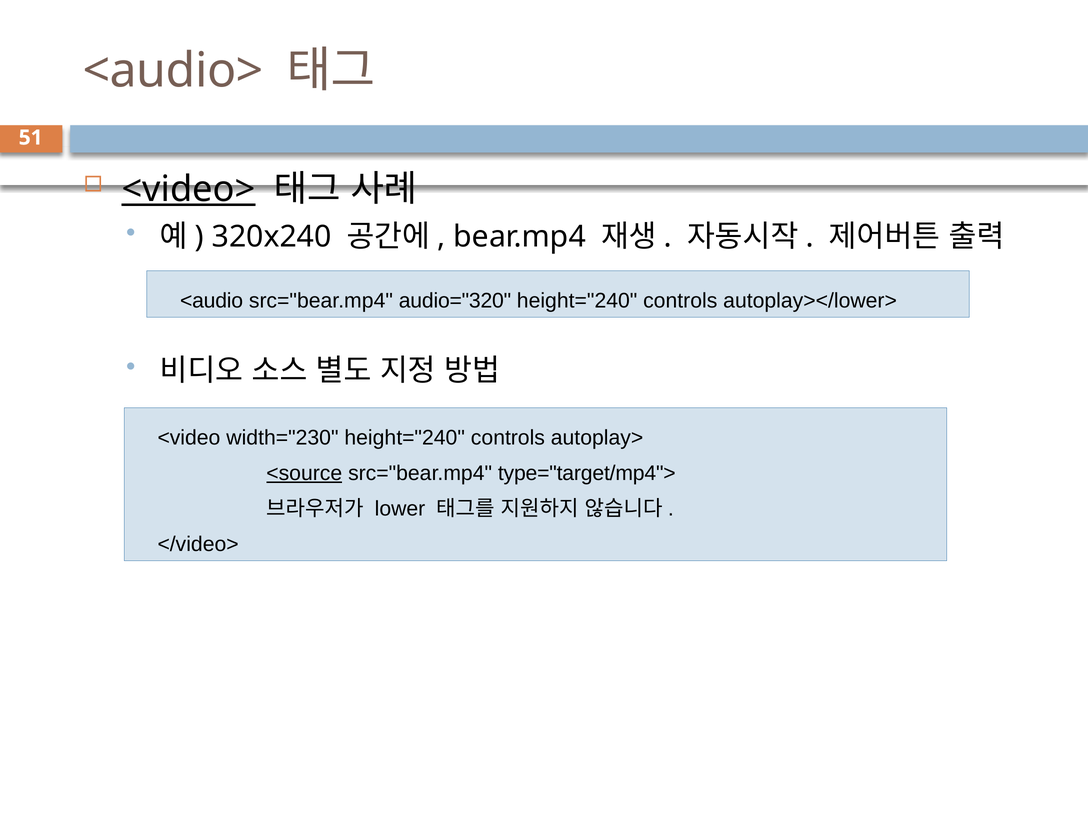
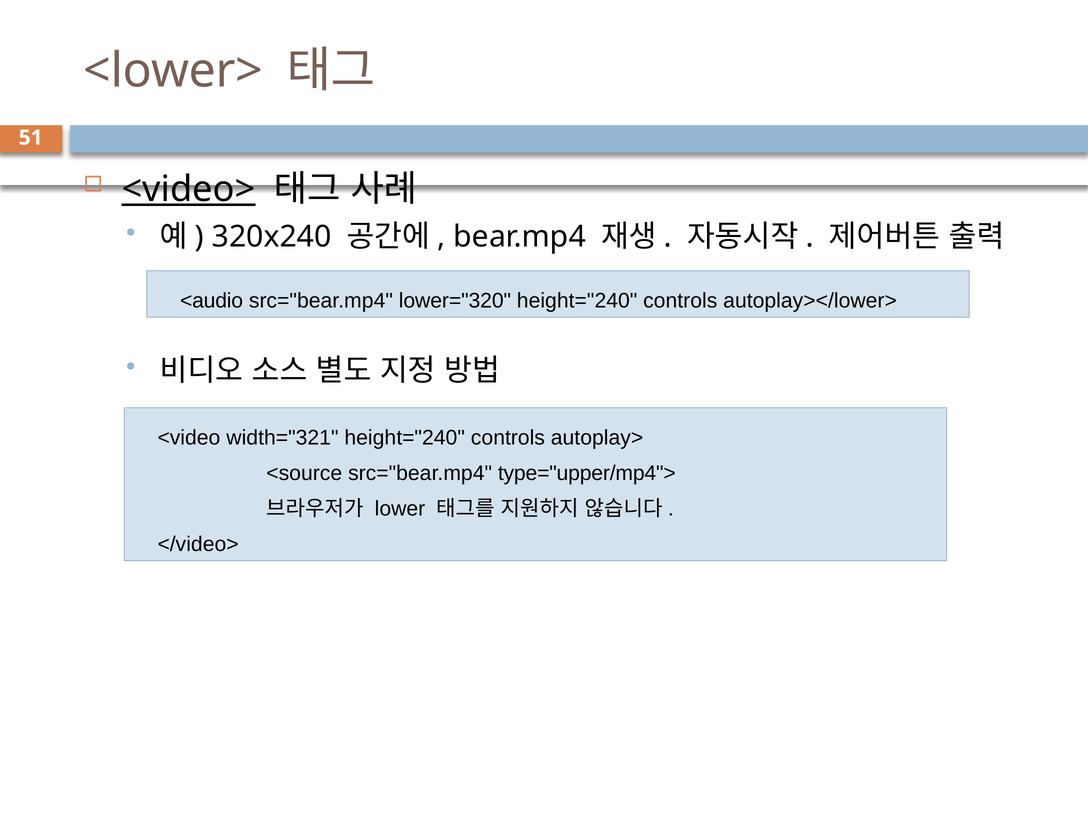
<audio>: <audio> -> <lower> (173, 71)
audio="320: audio="320 -> lower="320 (455, 301)
width="230: width="230 -> width="321 (282, 438)
<source underline: present -> none (304, 473)
type="target/mp4">: type="target/mp4"> -> type="upper/mp4"> (587, 473)
